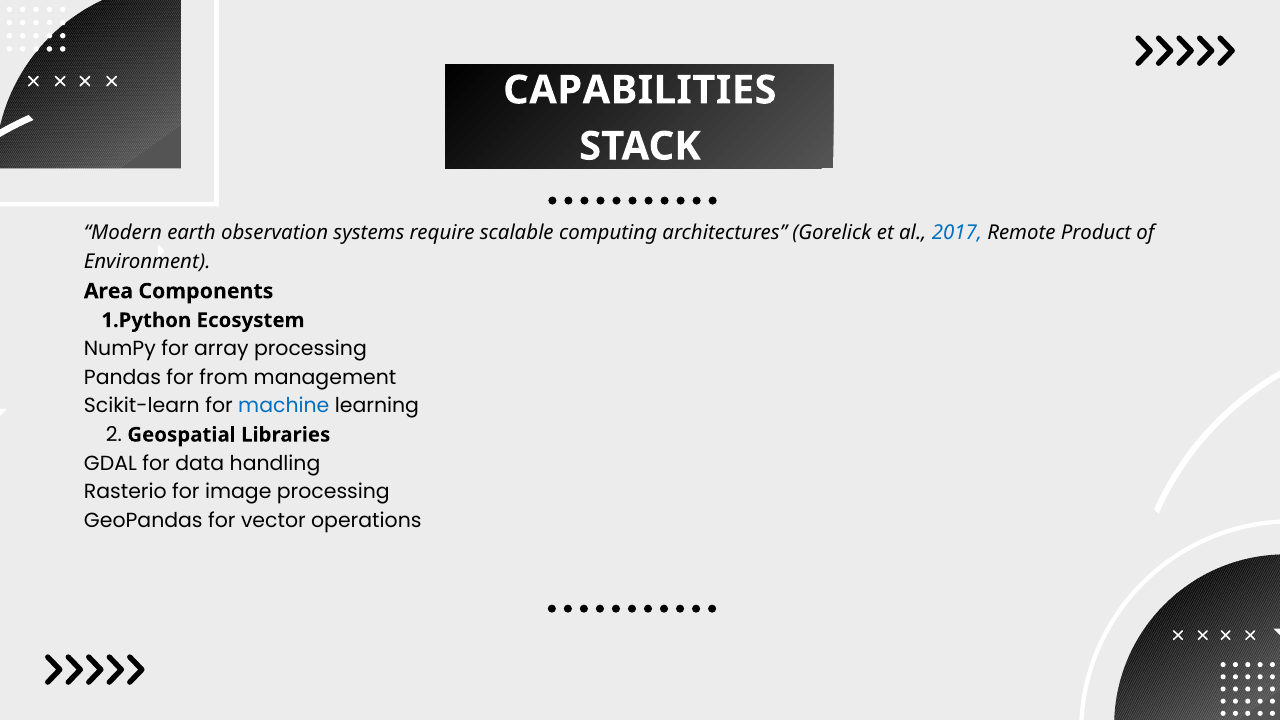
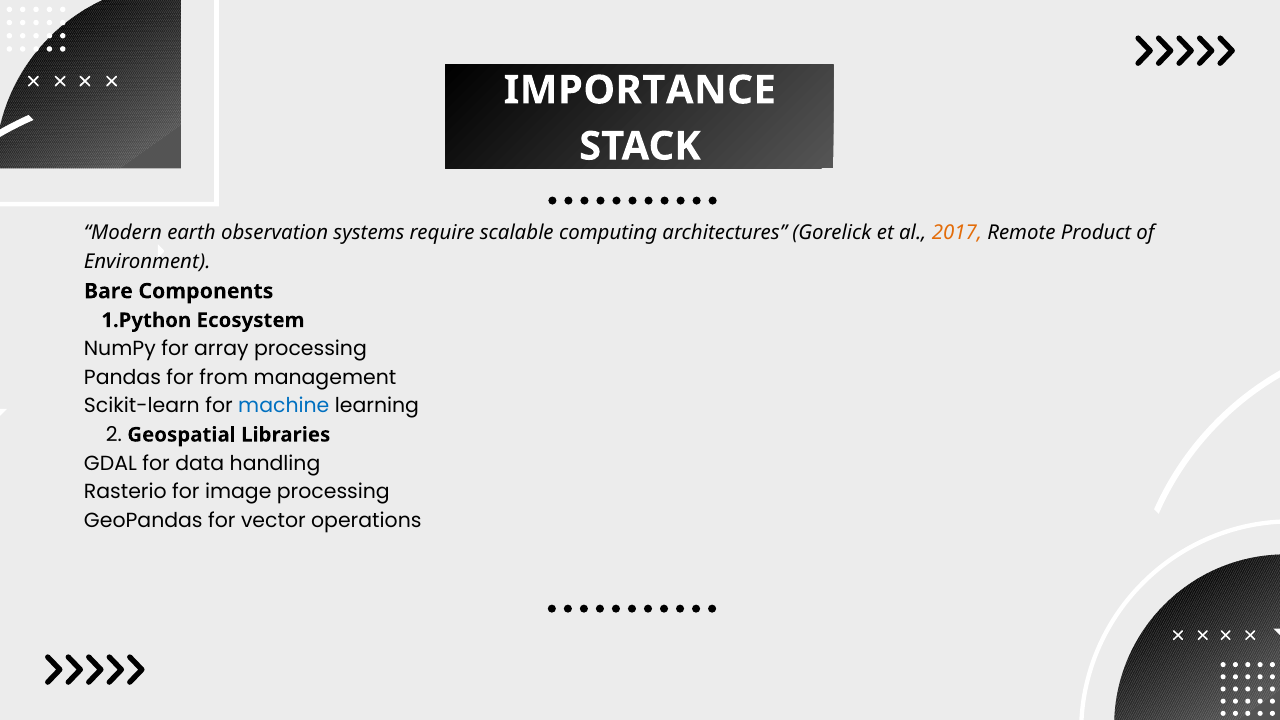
CAPABILITIES: CAPABILITIES -> IMPORTANCE (640, 90)
2017 colour: blue -> orange (957, 233)
Area: Area -> Bare (108, 291)
